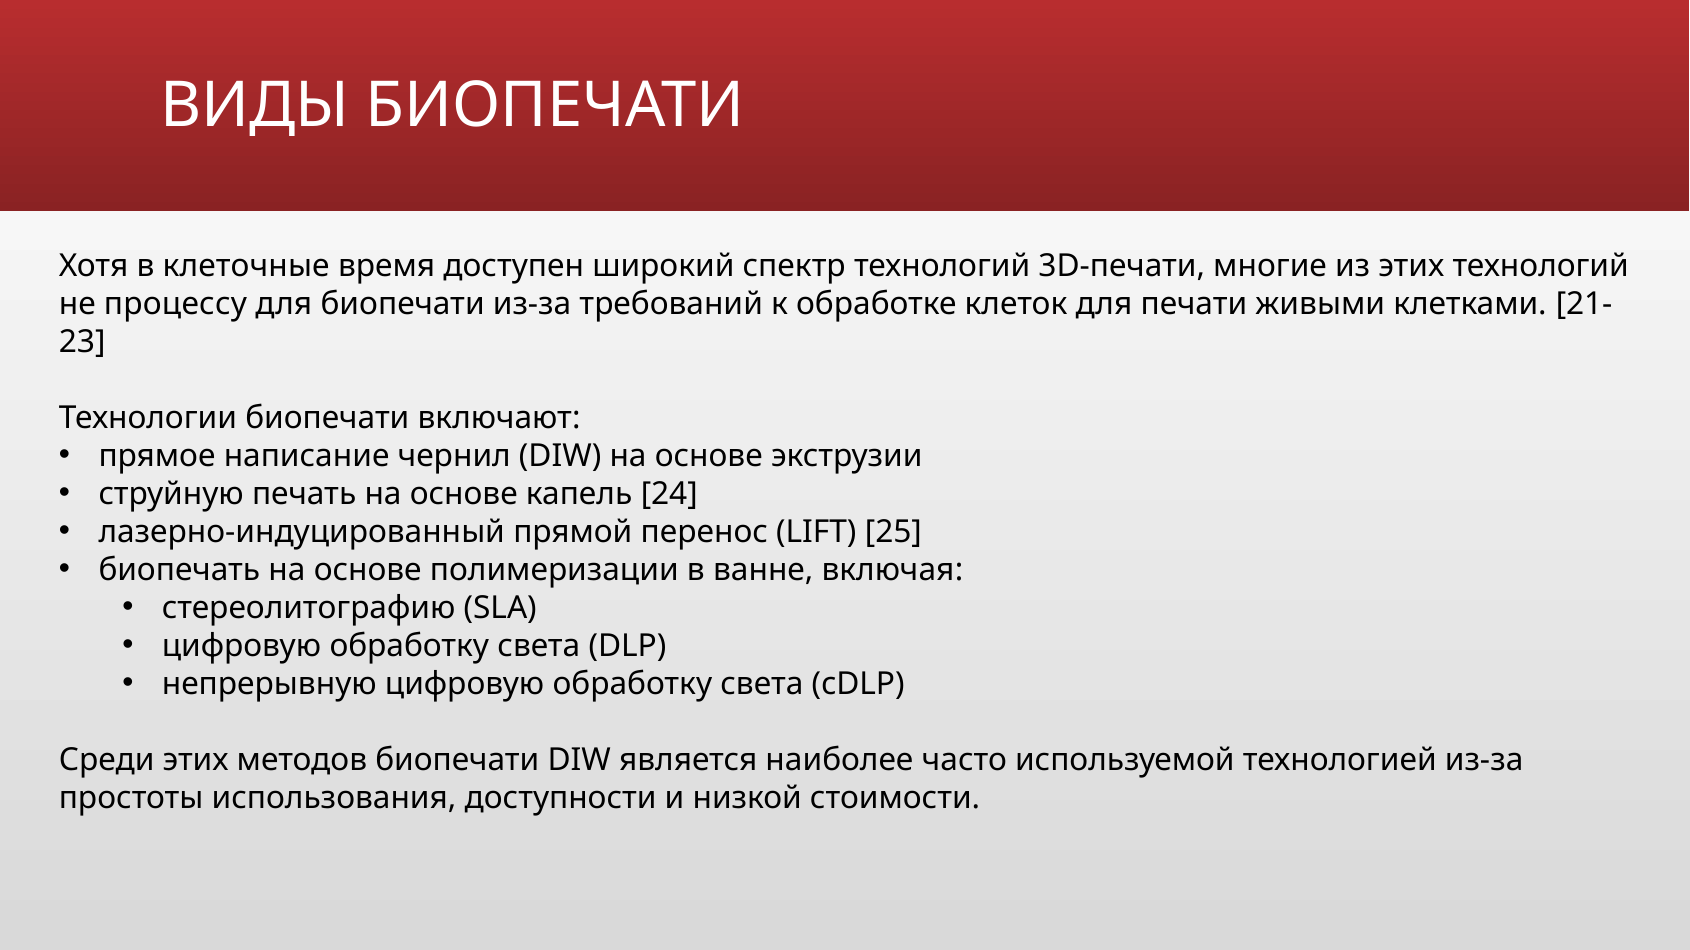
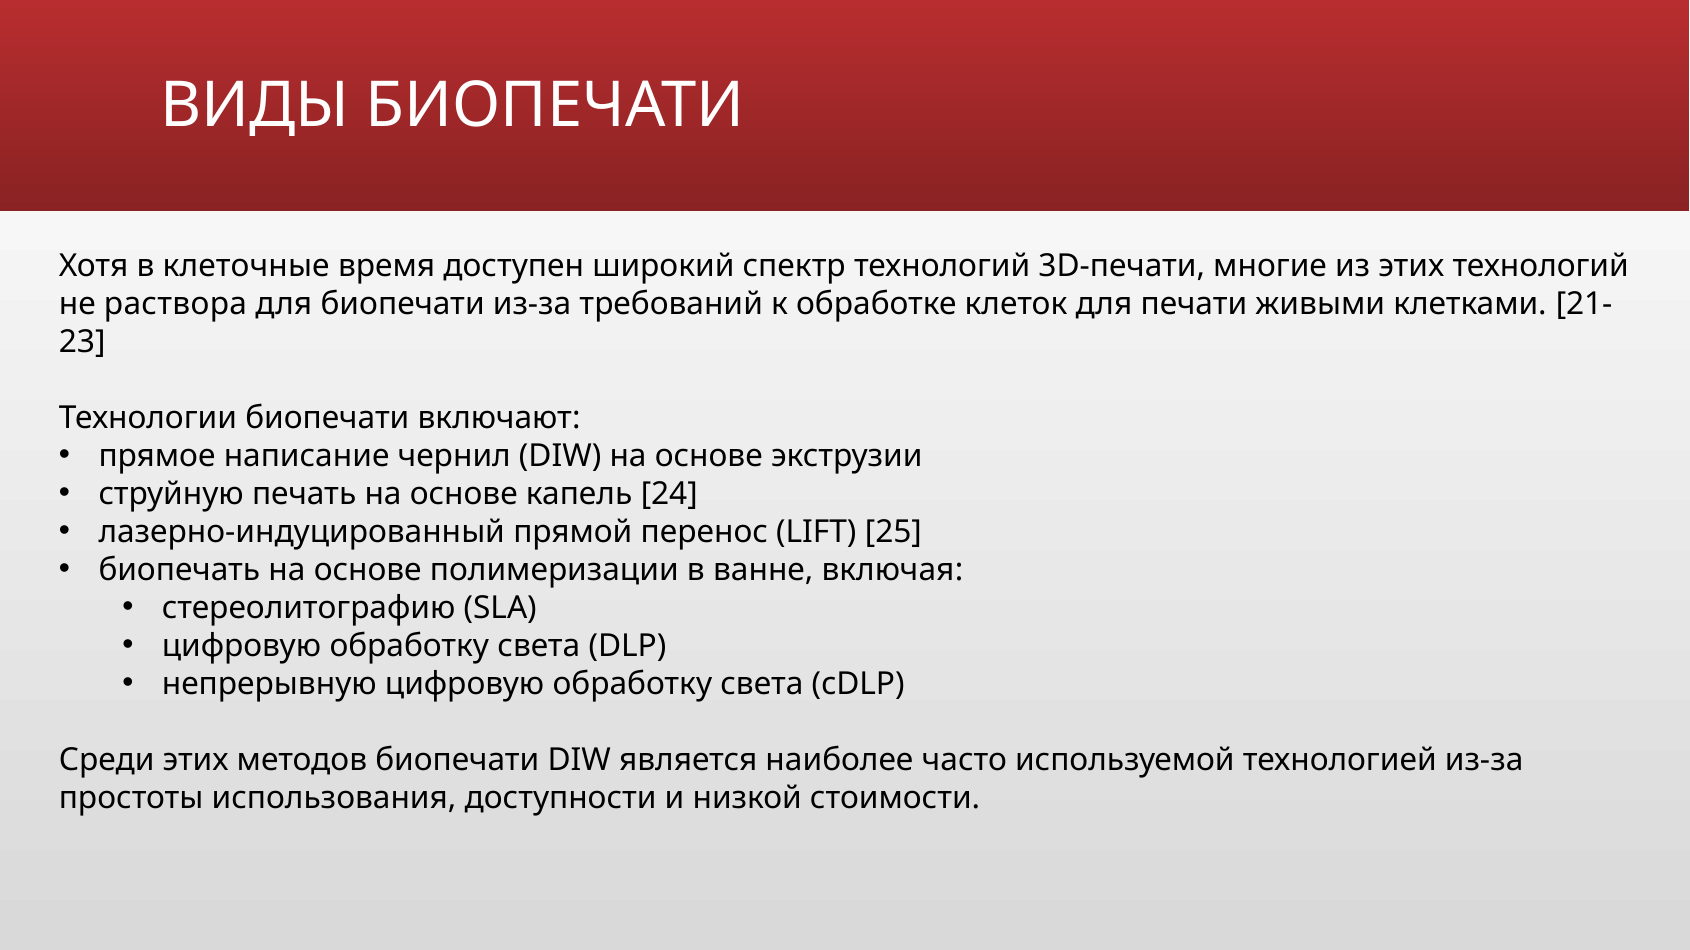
процессу: процессу -> раствора (175, 304)
